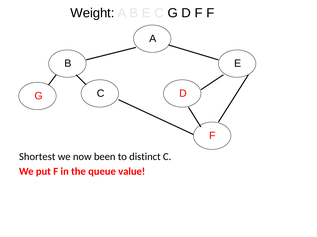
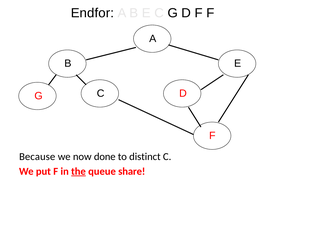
Weight: Weight -> Endfor (92, 13)
Shortest: Shortest -> Because (37, 157)
been: been -> done (105, 157)
the underline: none -> present (78, 172)
value: value -> share (132, 172)
